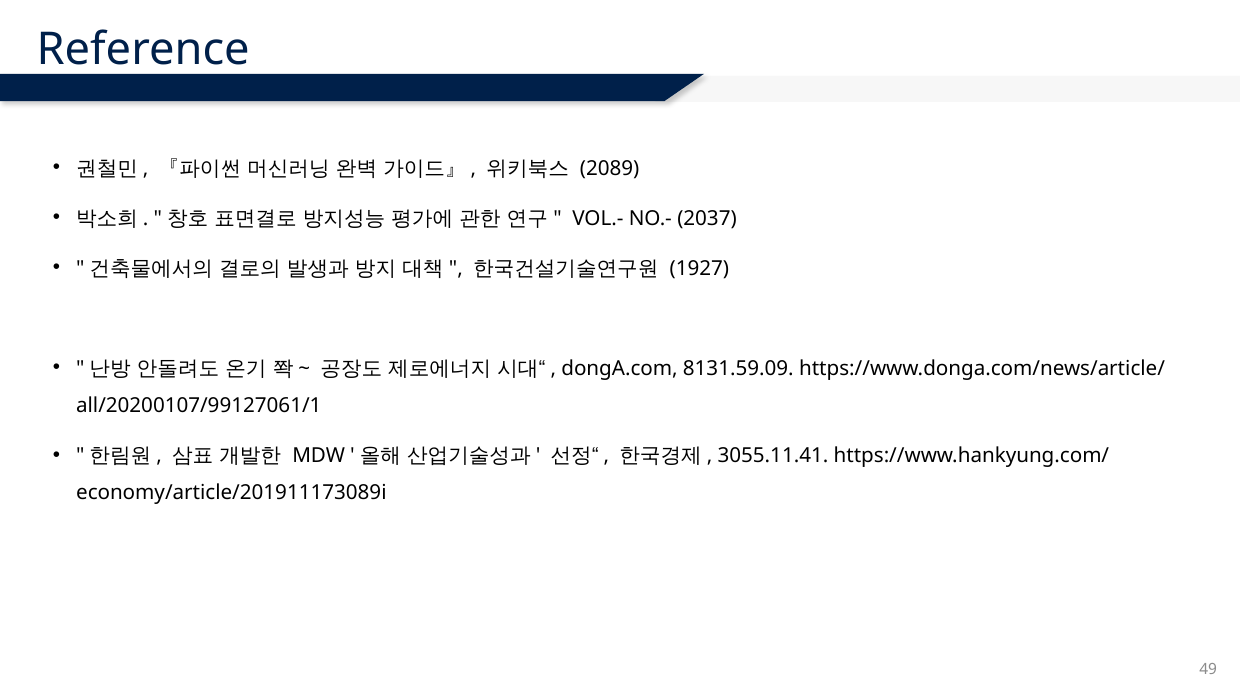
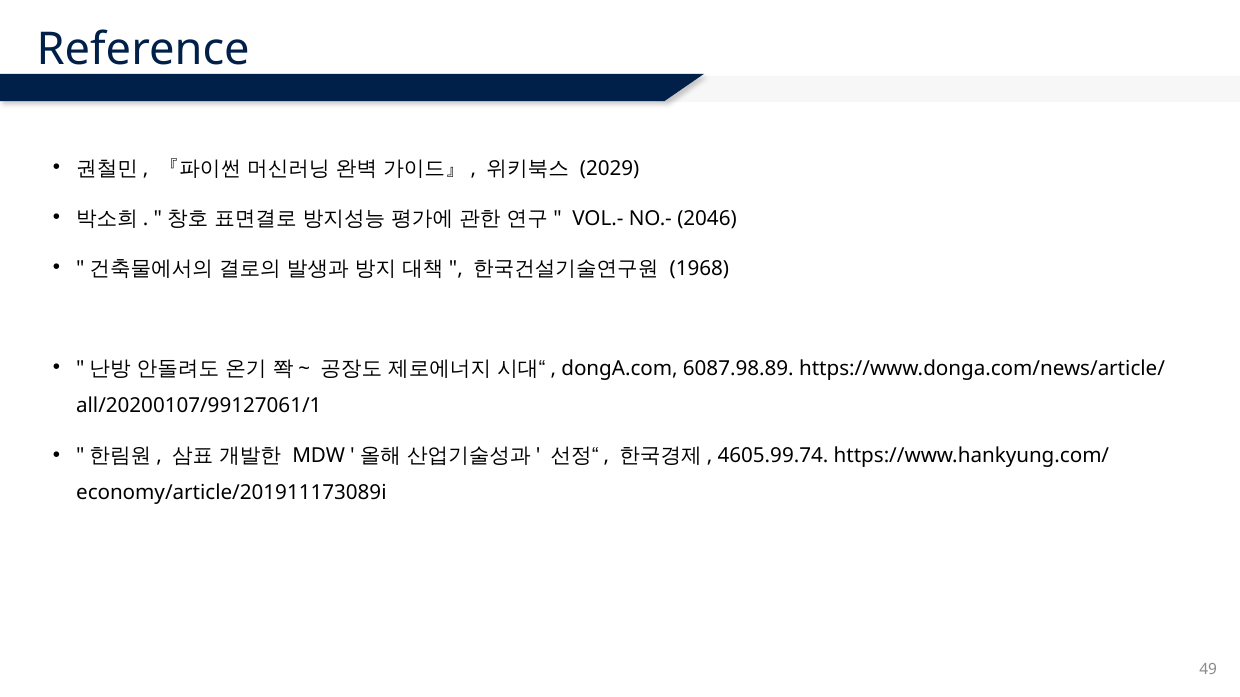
2089: 2089 -> 2029 (610, 168)
2037: 2037 -> 2046 (707, 218)
1927: 1927 -> 1968 (699, 268)
8131.59.09: 8131.59.09 -> 6087.98.89 (738, 369)
3055.11.41: 3055.11.41 -> 4605.99.74 (773, 456)
